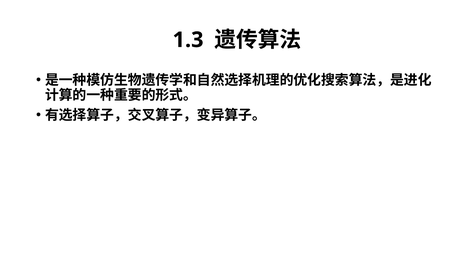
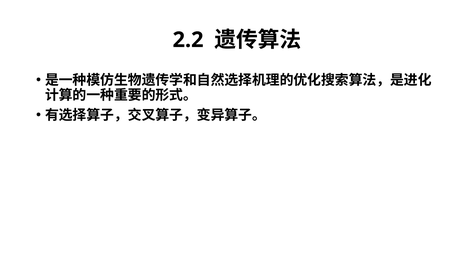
1.3: 1.3 -> 2.2 (188, 40)
